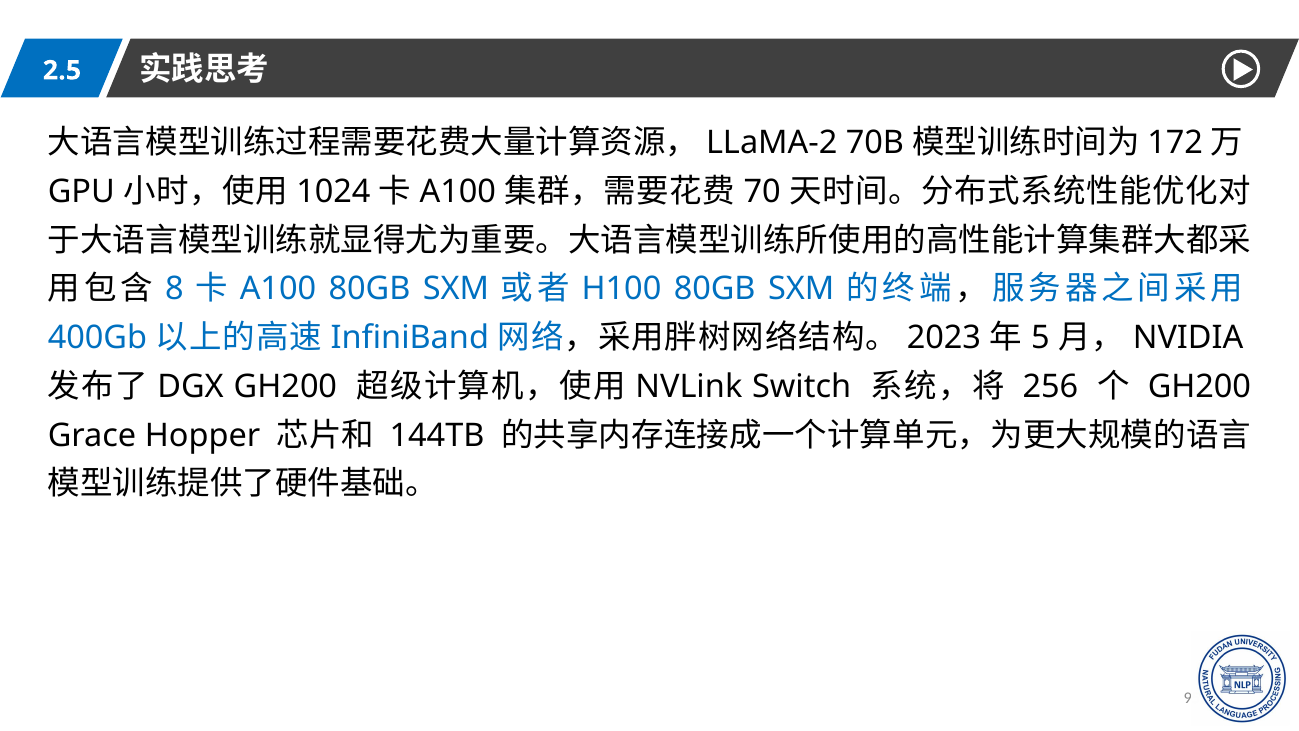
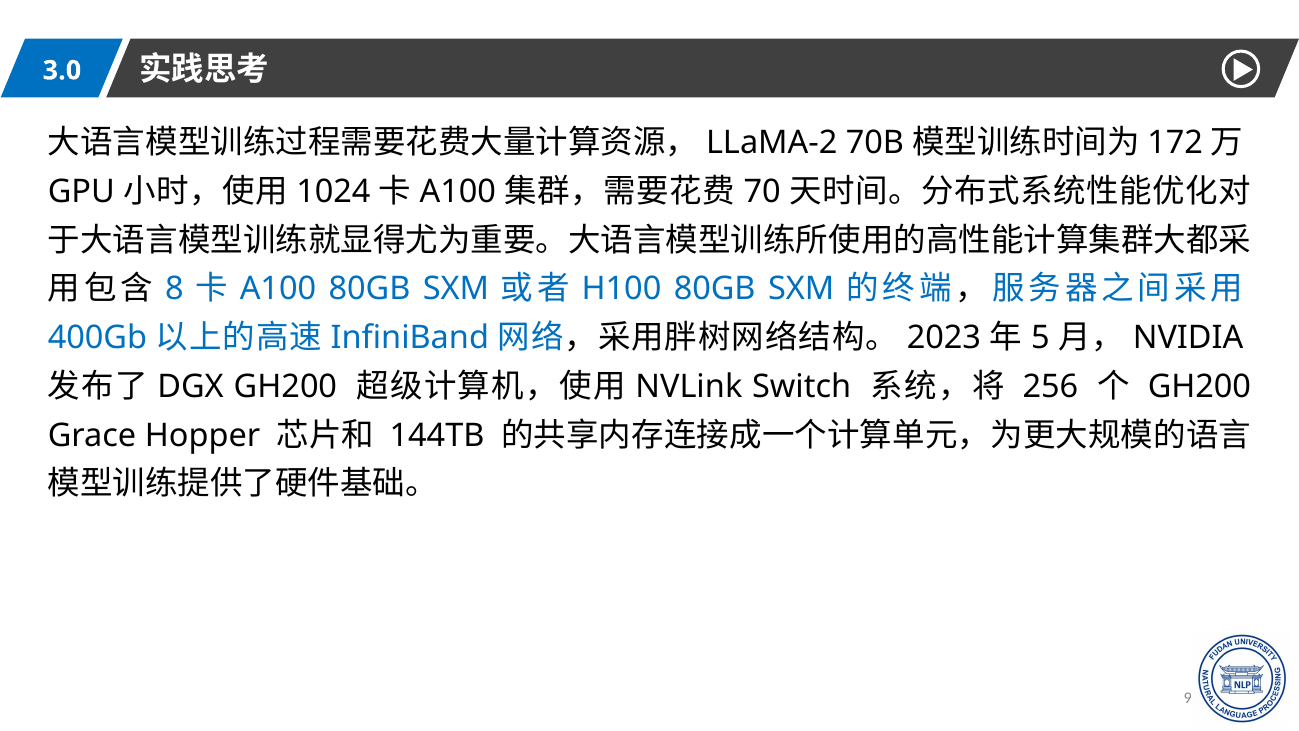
2.5: 2.5 -> 3.0 (62, 70)
